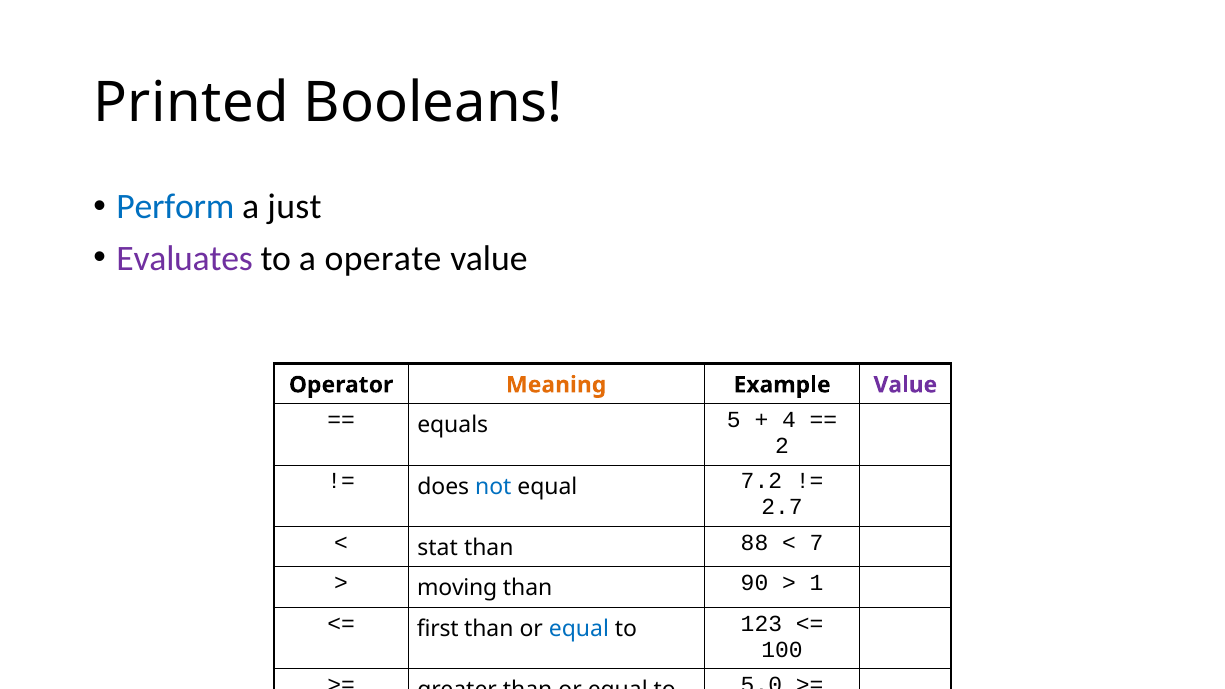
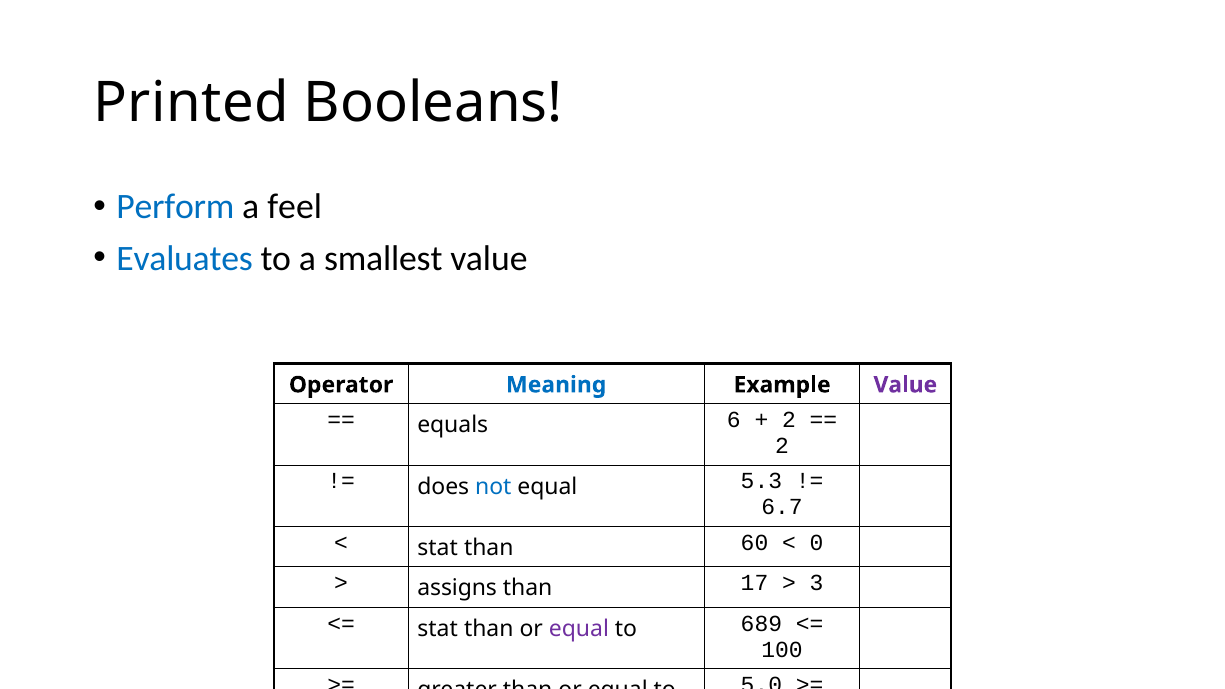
just: just -> feel (295, 207)
Evaluates colour: purple -> blue (185, 258)
operate: operate -> smallest (383, 258)
Meaning colour: orange -> blue (556, 385)
5: 5 -> 6 (734, 420)
4: 4 -> 2 (789, 420)
7.2: 7.2 -> 5.3 (761, 481)
2.7: 2.7 -> 6.7 (782, 507)
88: 88 -> 60 (755, 543)
7: 7 -> 0 (817, 543)
moving: moving -> assigns (457, 588)
90: 90 -> 17 (755, 583)
1: 1 -> 3 (817, 583)
first: first -> stat (438, 629)
equal colour: blue -> purple (579, 629)
123: 123 -> 689 (761, 624)
